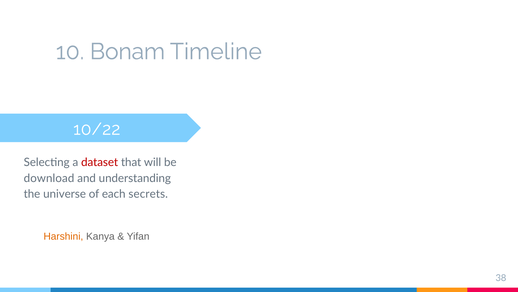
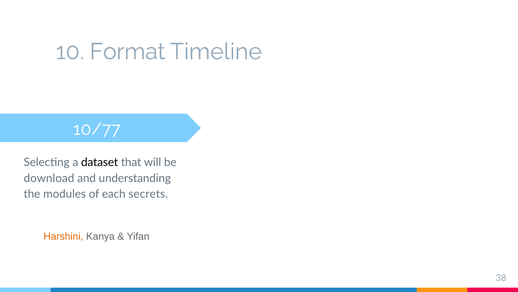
Bonam: Bonam -> Format (127, 51)
10/22: 10/22 -> 10/77 (97, 129)
dataset colour: red -> black (100, 162)
universe: universe -> modules (65, 194)
